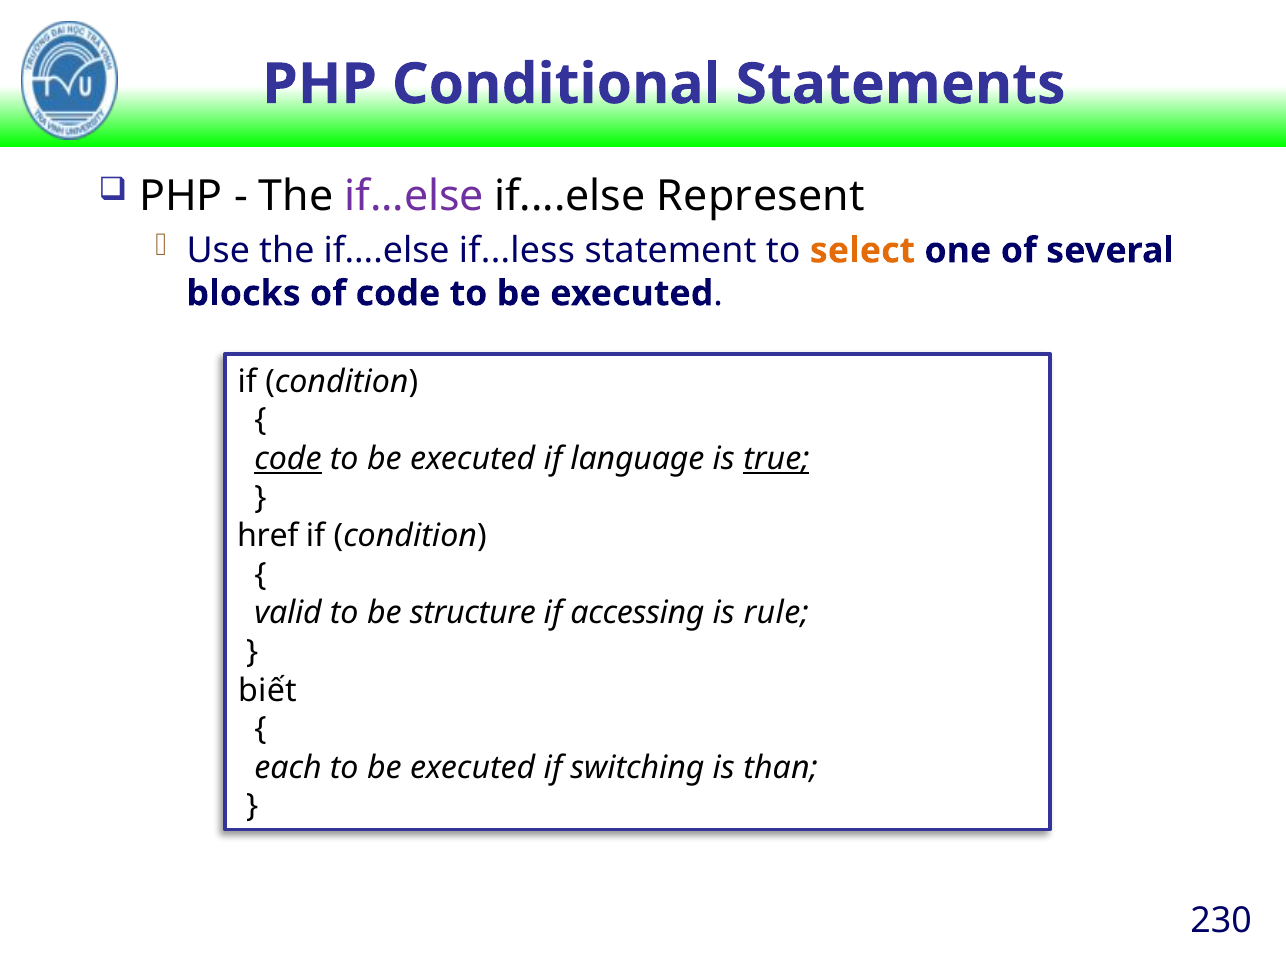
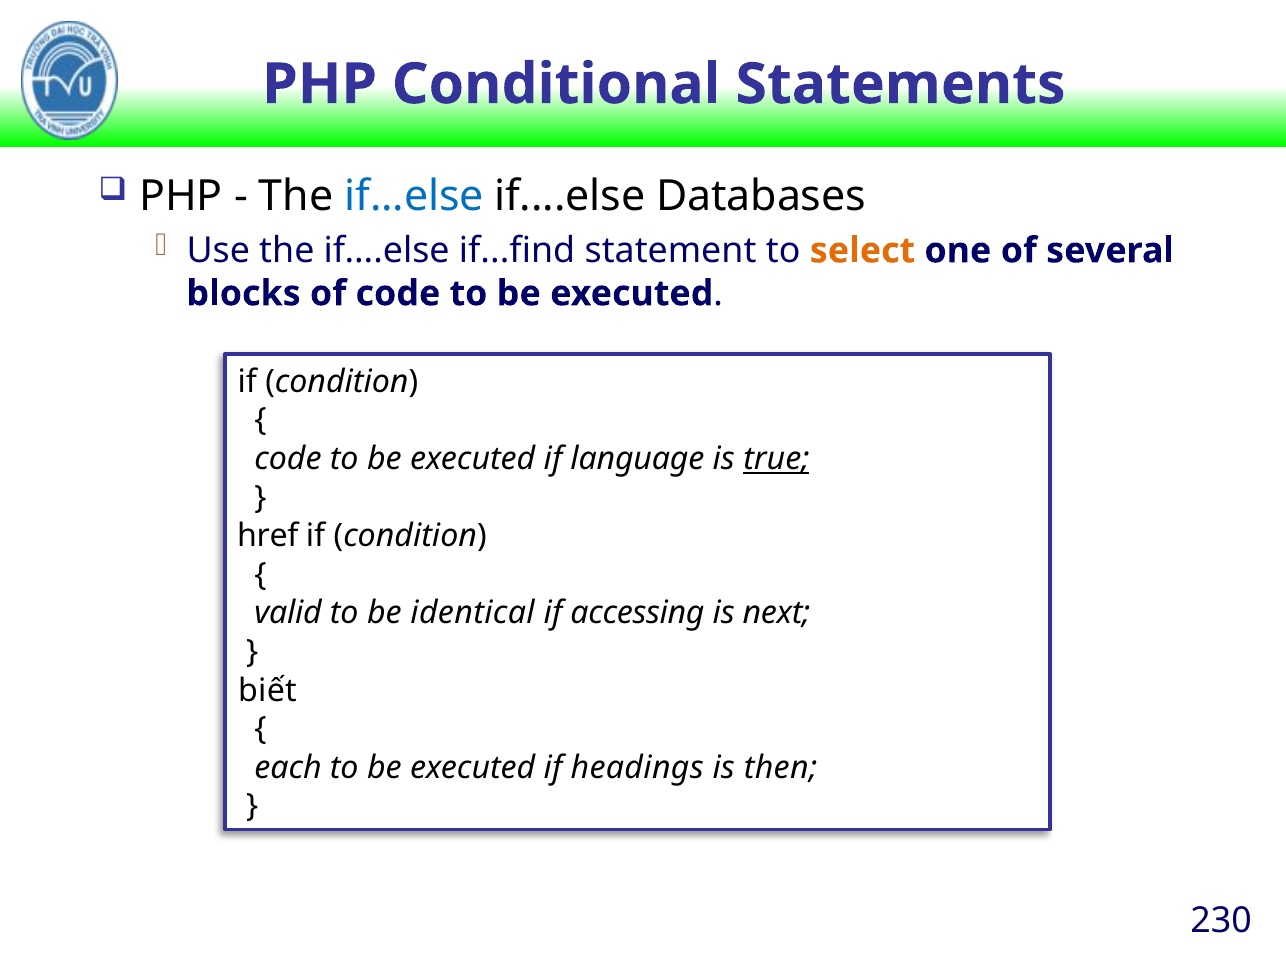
if...else colour: purple -> blue (414, 196)
Represent: Represent -> Databases (761, 196)
if...less: if...less -> if...find (517, 250)
code underline: present -> none (288, 459)
structure: structure -> identical (473, 613)
rule: rule -> next (777, 613)
switching: switching -> headings (637, 767)
than: than -> then (781, 767)
